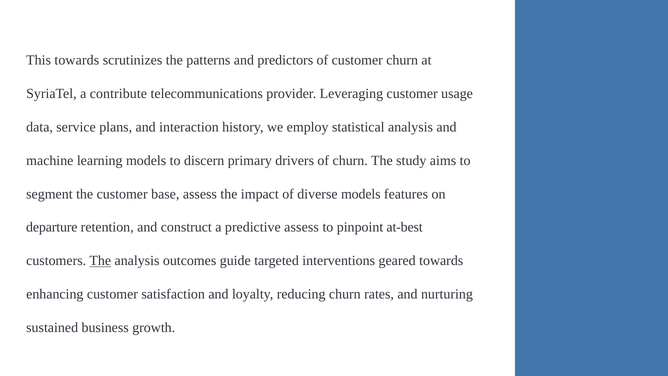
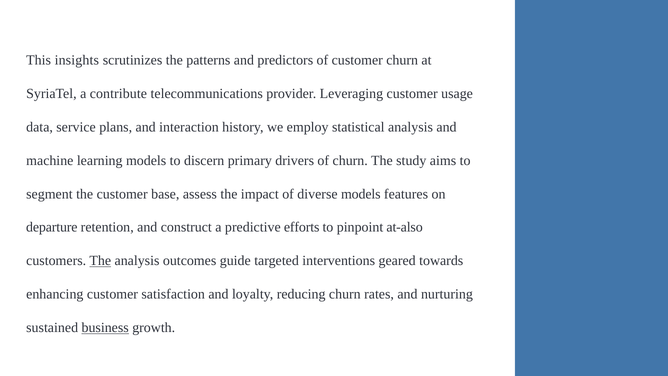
This towards: towards -> insights (77, 60)
predictive assess: assess -> efforts (302, 227)
at-best: at-best -> at-also (405, 227)
business underline: none -> present (105, 327)
